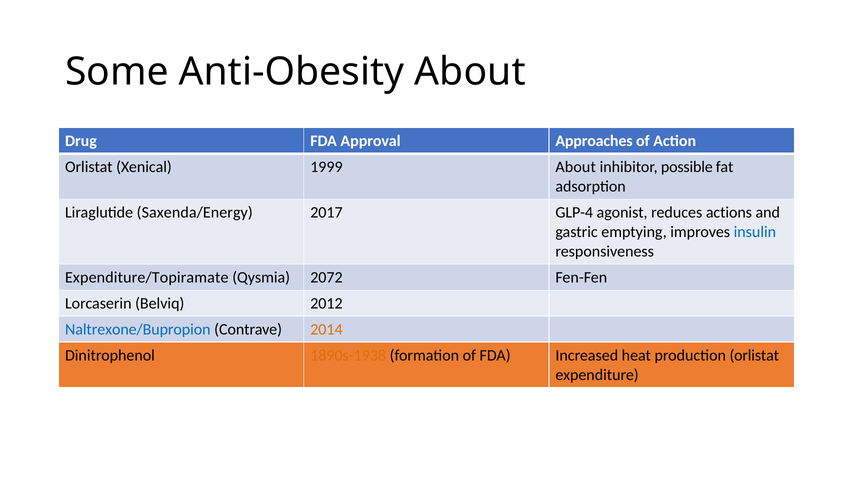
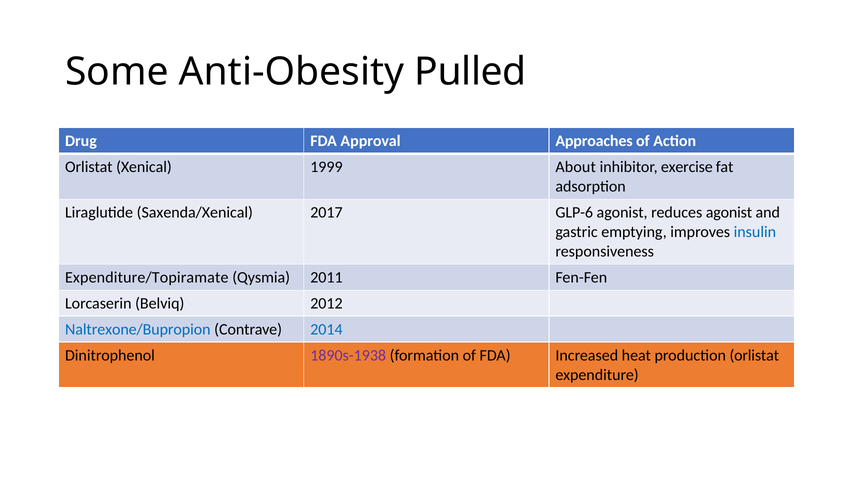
Anti-Obesity About: About -> Pulled (470, 72)
possible: possible -> exercise (687, 167)
Saxenda/Energy: Saxenda/Energy -> Saxenda/Xenical (195, 212)
GLP-4: GLP-4 -> GLP-6 (574, 212)
reduces actions: actions -> agonist (729, 212)
2072: 2072 -> 2011 (326, 277)
2014 colour: orange -> blue (326, 329)
1890s-1938 colour: orange -> purple (348, 355)
